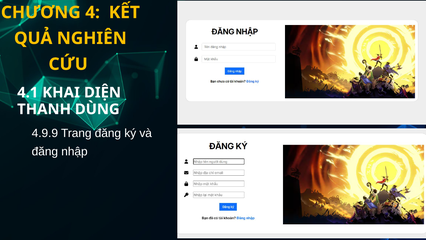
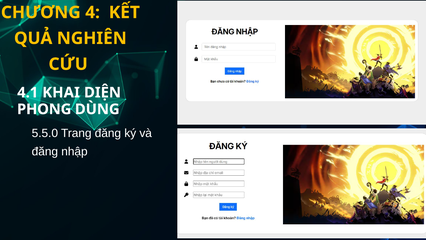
THANH: THANH -> PHONG (44, 109)
4.9.9: 4.9.9 -> 5.5.0 (45, 133)
